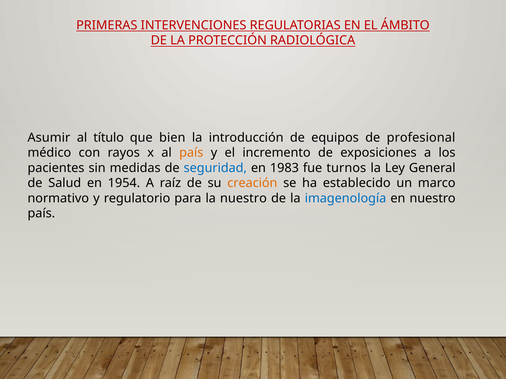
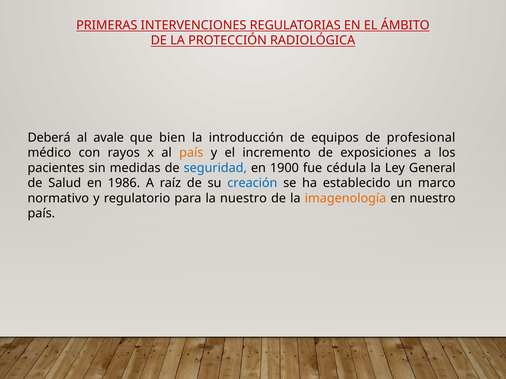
Asumir: Asumir -> Deberá (49, 138)
título: título -> avale (109, 138)
1983: 1983 -> 1900 (284, 168)
turnos: turnos -> cédula (346, 168)
1954: 1954 -> 1986 (124, 183)
creación colour: orange -> blue (252, 183)
imagenología colour: blue -> orange (346, 198)
